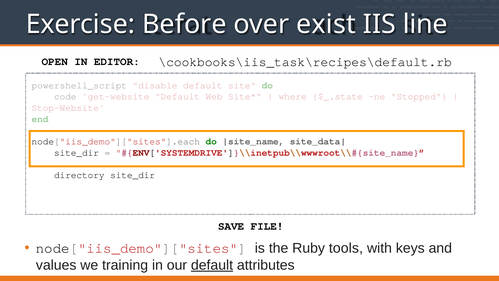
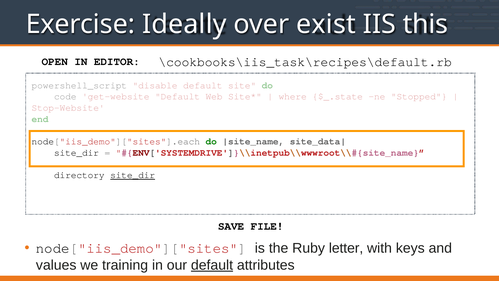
Before: Before -> Ideally (184, 24)
line: line -> this (425, 24)
site_dir underline: none -> present (133, 175)
tools: tools -> letter (346, 248)
